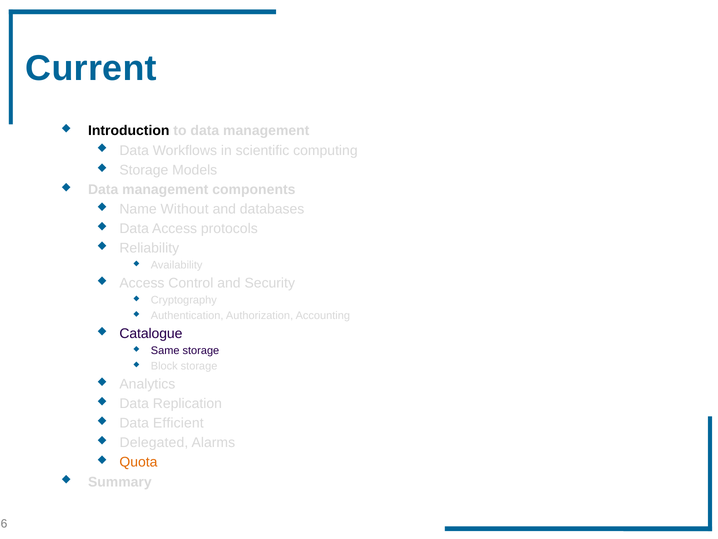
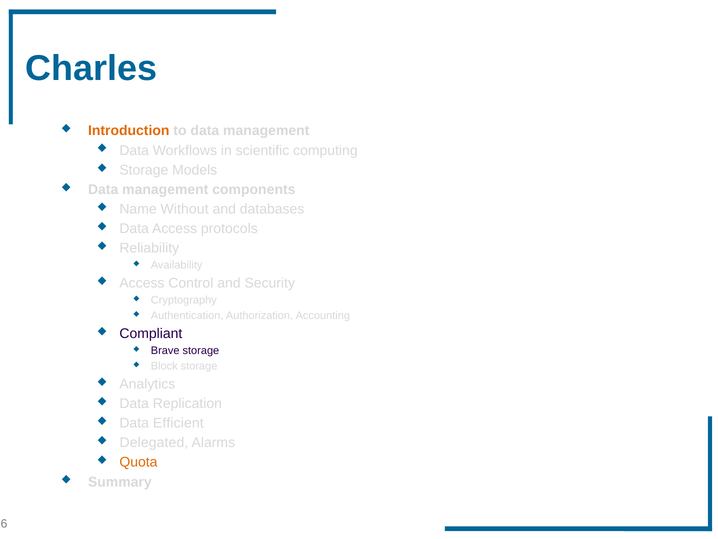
Current: Current -> Charles (91, 68)
Introduction colour: black -> orange (129, 131)
Catalogue: Catalogue -> Compliant (151, 333)
Same: Same -> Brave (165, 350)
